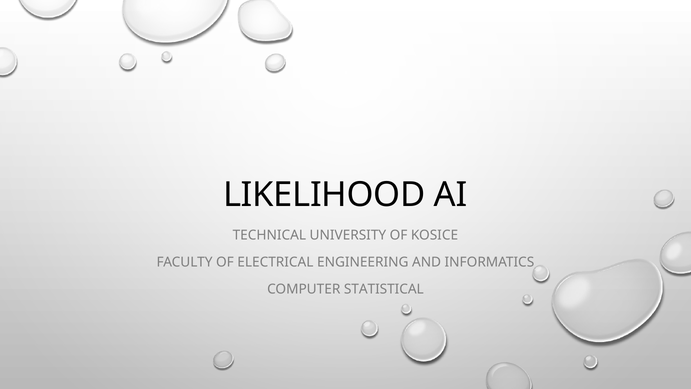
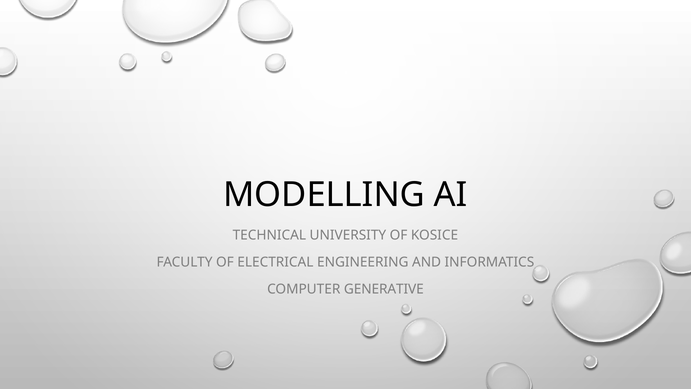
LIKELIHOOD: LIKELIHOOD -> MODELLING (324, 194)
STATISTICAL: STATISTICAL -> GENERATIVE (384, 289)
